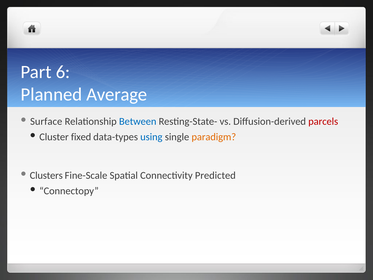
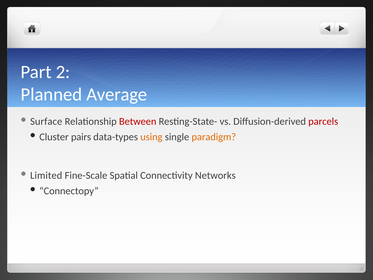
6: 6 -> 2 (63, 72)
Between colour: blue -> red (138, 121)
fixed: fixed -> pairs (81, 137)
using colour: blue -> orange (151, 137)
Clusters: Clusters -> Limited (46, 175)
Predicted: Predicted -> Networks (215, 175)
